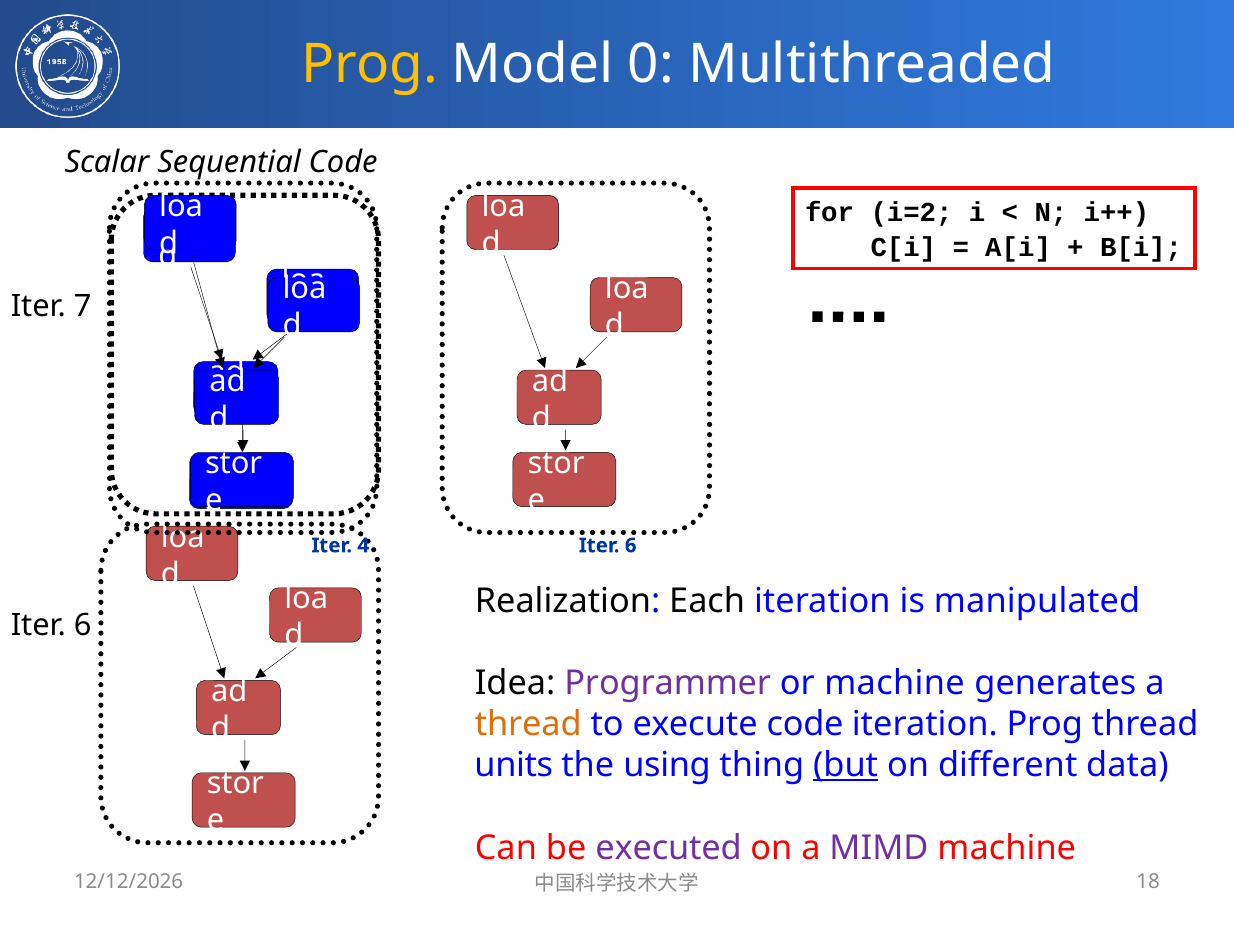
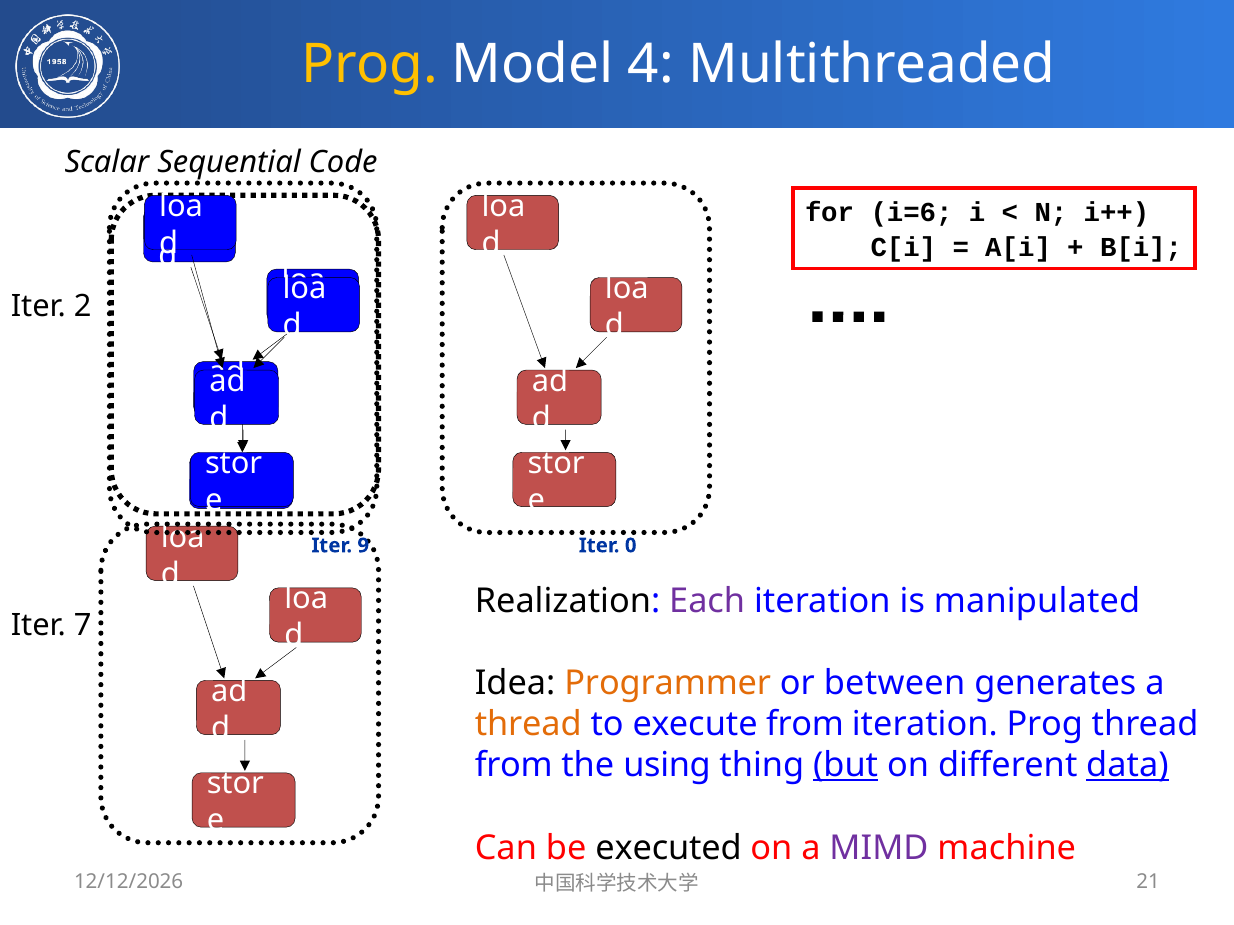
0: 0 -> 4 (651, 65)
i=2: i=2 -> i=6 (912, 212)
7: 7 -> 2 (83, 306)
4: 4 -> 9 (363, 546)
6: 6 -> 0 (631, 546)
Each colour: black -> purple (707, 601)
6: 6 -> 7 (83, 625)
Programmer colour: purple -> orange (668, 684)
or machine: machine -> between (895, 684)
execute code: code -> from (805, 725)
units: units -> from (514, 766)
data underline: none -> present (1127, 766)
executed colour: purple -> black (669, 848)
18: 18 -> 21 (1148, 882)
